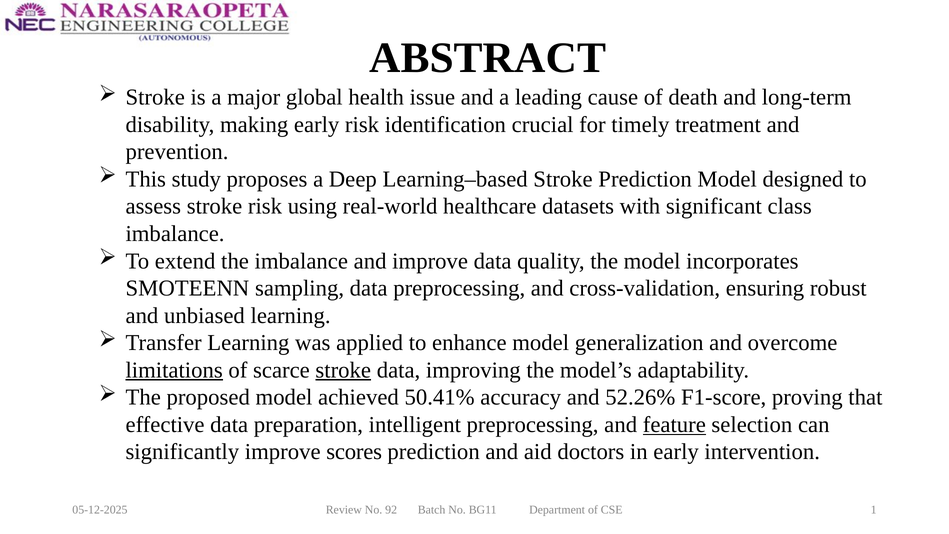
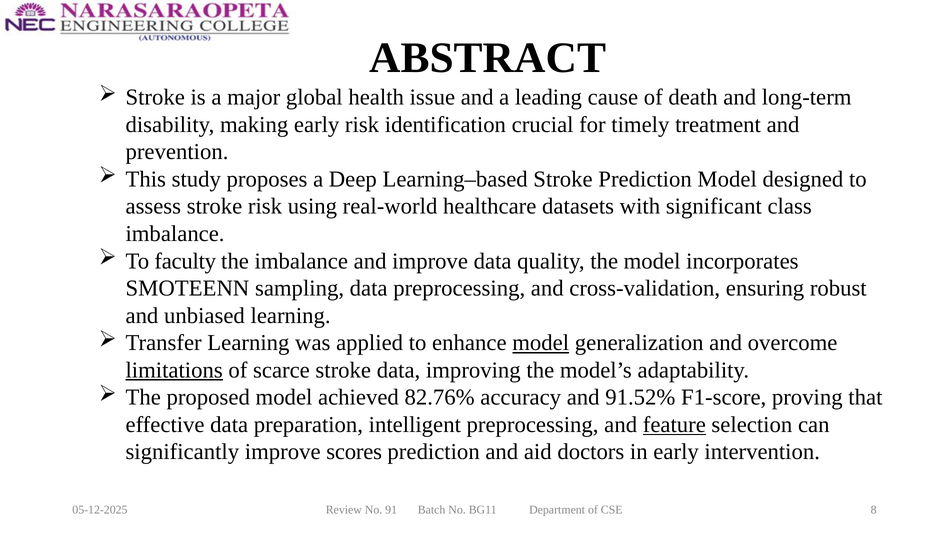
extend: extend -> faculty (185, 261)
model underline: none -> present (541, 343)
stroke underline: present -> none (343, 370)
50.41%: 50.41% -> 82.76% (440, 397)
52.26%: 52.26% -> 91.52% (640, 397)
92: 92 -> 91 (391, 510)
1: 1 -> 8 (874, 510)
